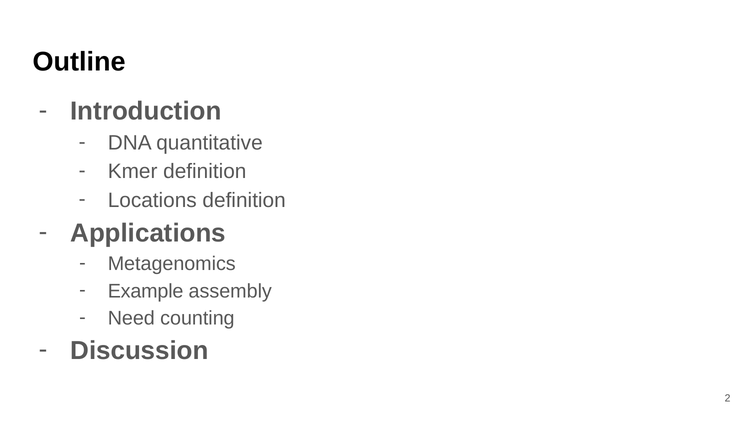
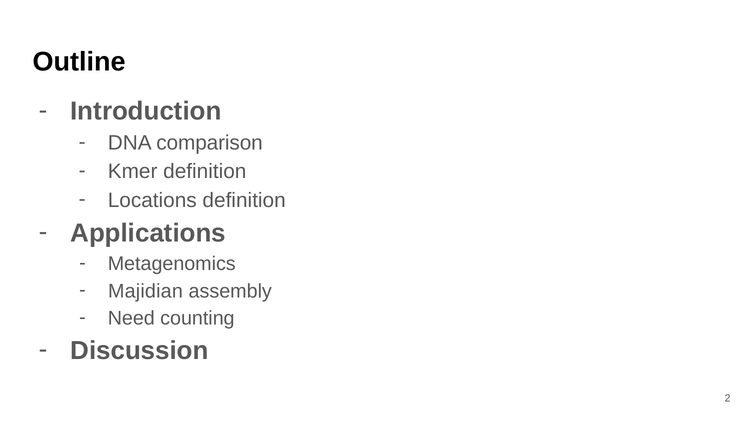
quantitative: quantitative -> comparison (210, 143)
Example: Example -> Majidian (145, 291)
